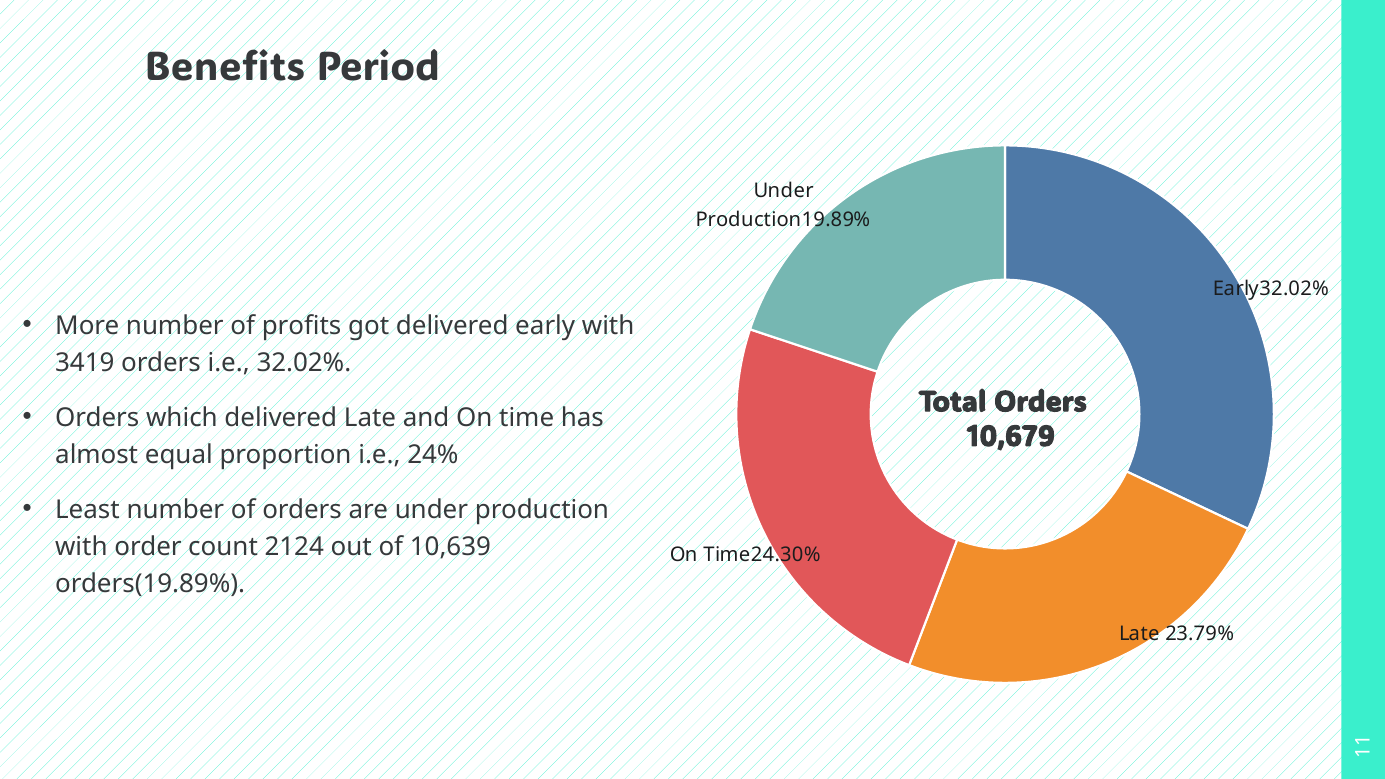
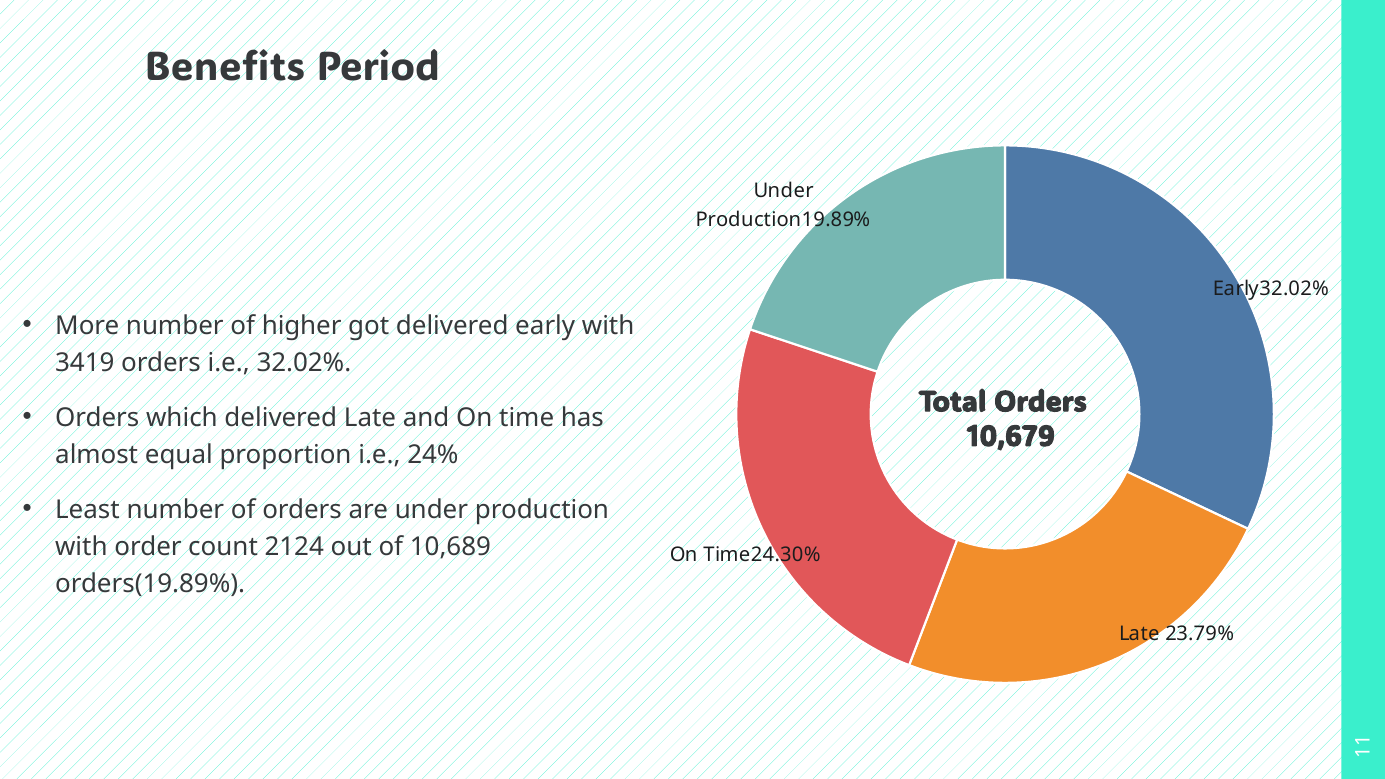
profits: profits -> higher (302, 326)
10,639: 10,639 -> 10,689 (450, 547)
